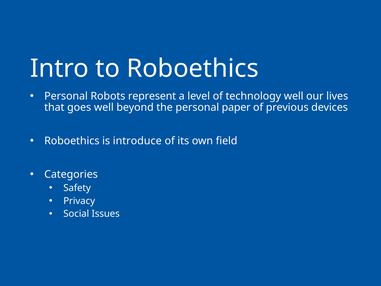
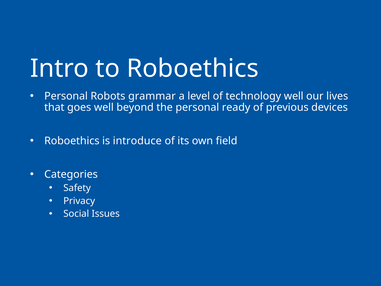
represent: represent -> grammar (152, 96)
paper: paper -> ready (236, 107)
